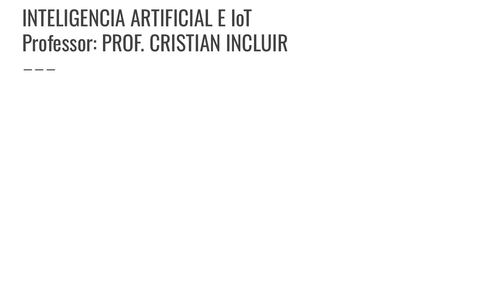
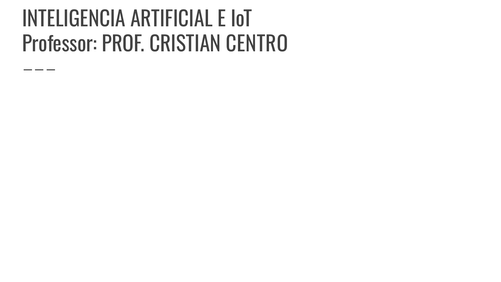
INCLUIR: INCLUIR -> CENTRO (257, 45)
